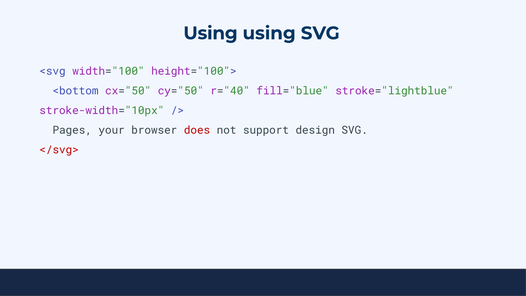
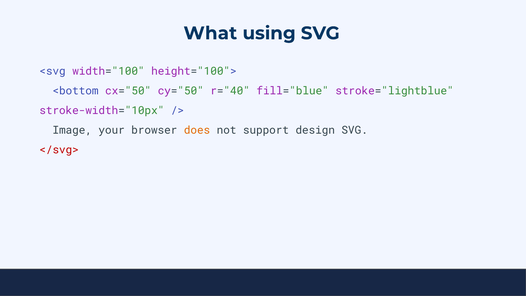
Using: Using -> What (210, 33)
Pages: Pages -> Image (72, 130)
does colour: red -> orange (197, 130)
